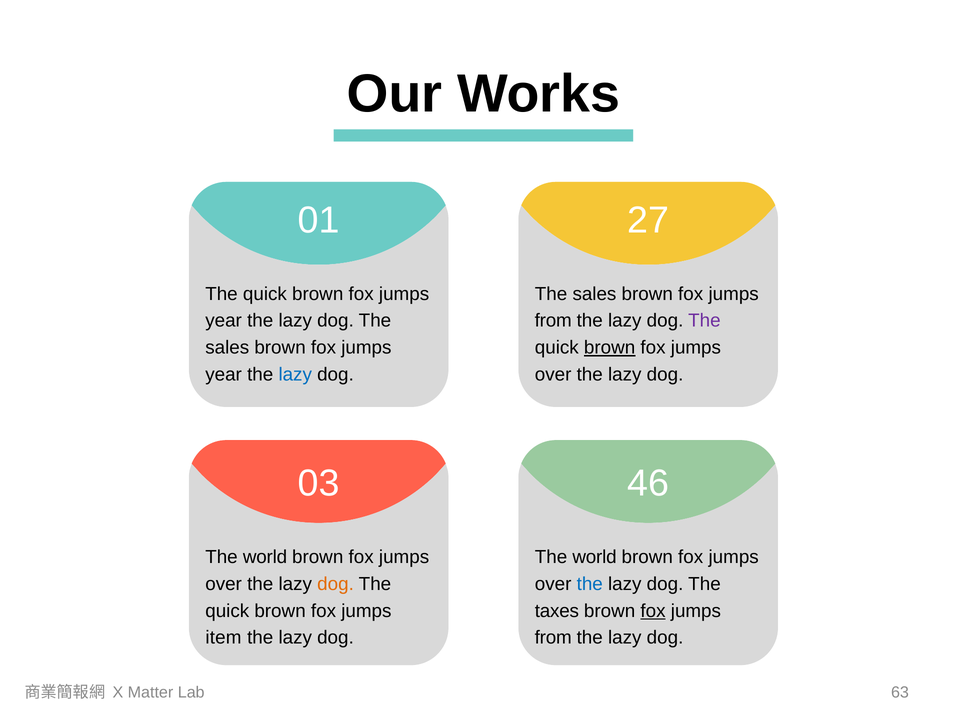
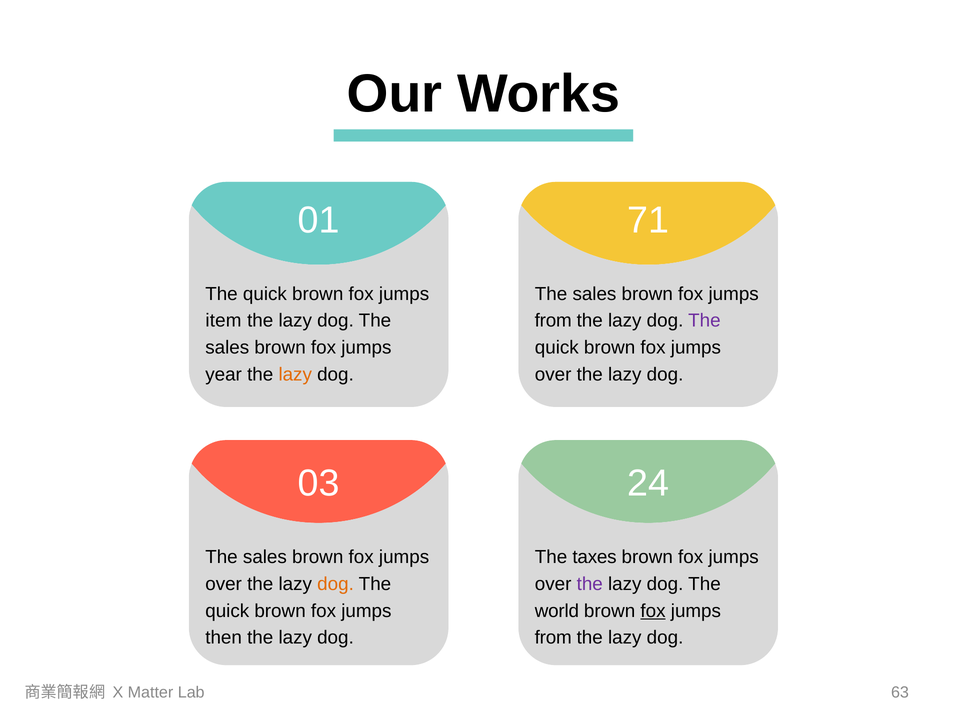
27: 27 -> 71 (648, 220)
year: year -> item (223, 321)
brown underline: present -> none (610, 348)
lazy colour: blue -> orange (295, 375)
46: 46 -> 24 (648, 484)
world: world -> sales (265, 557)
world: world -> taxes (595, 557)
the colour: blue -> purple (590, 584)
taxes: taxes -> world (557, 611)
item: item -> then (224, 638)
